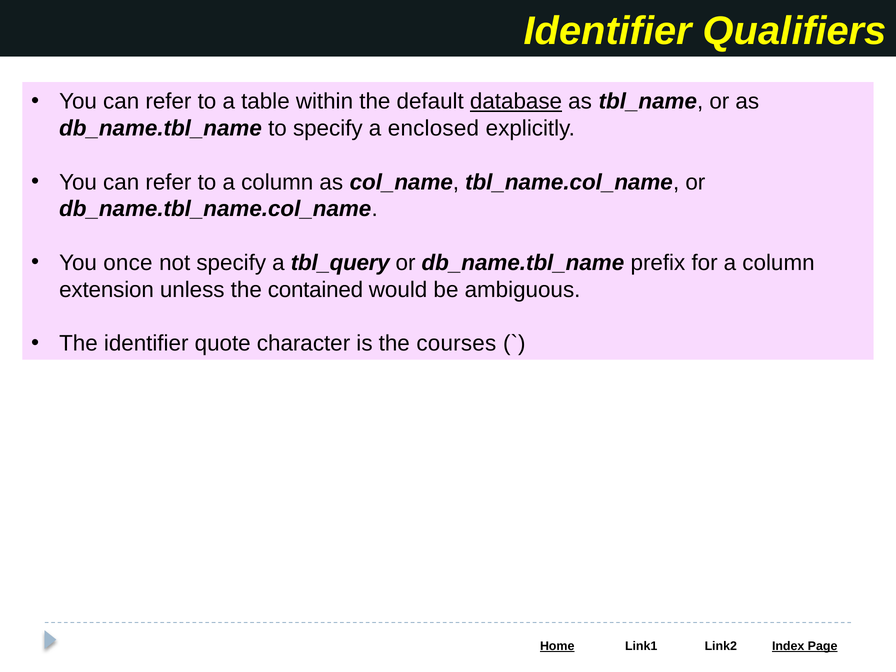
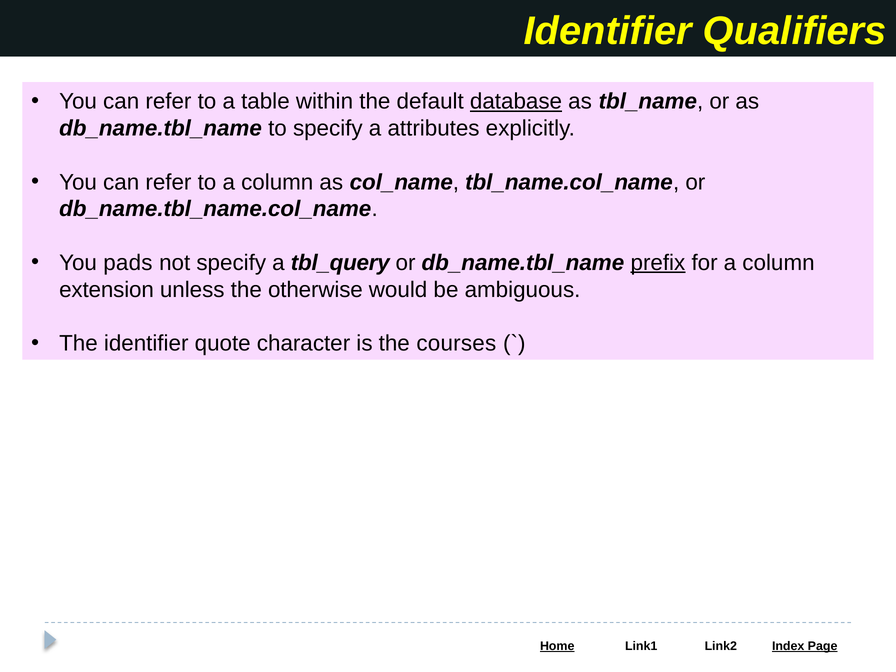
enclosed: enclosed -> attributes (434, 128)
once: once -> pads (128, 263)
prefix underline: none -> present (658, 263)
contained: contained -> otherwise (315, 290)
